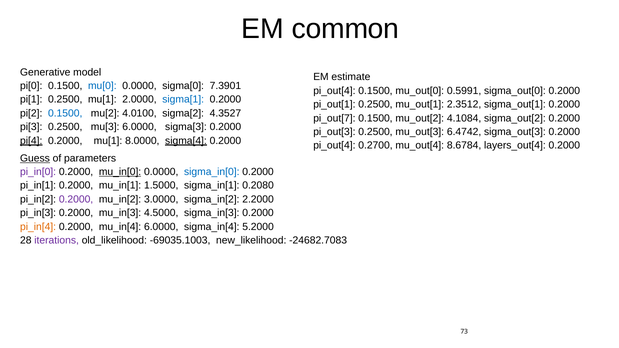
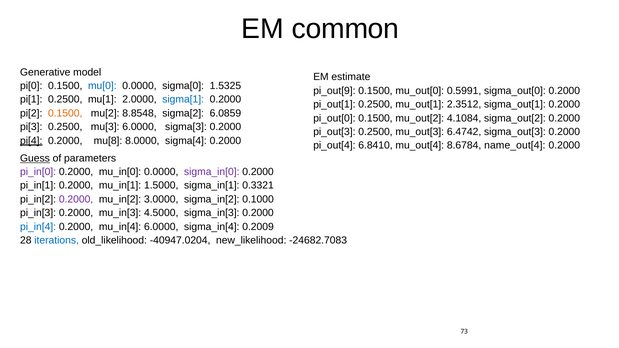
7.3901: 7.3901 -> 1.5325 (225, 86)
pi_out[4: pi_out[4 -> pi_out[9 (334, 91)
0.1500 colour: blue -> orange (65, 113)
4.0100: 4.0100 -> 8.8548 (139, 113)
4.3527: 4.3527 -> 6.0859 (225, 113)
pi_out[7: pi_out[7 -> pi_out[0 (334, 118)
0.2000 mu[1: mu[1 -> mu[8 (108, 141)
sigma[4 underline: present -> none (186, 141)
0.2700: 0.2700 -> 6.8410 (375, 146)
layers_out[4: layers_out[4 -> name_out[4 (515, 146)
mu_in[0 underline: present -> none (120, 172)
sigma_in[0 colour: blue -> purple (212, 172)
0.2080: 0.2080 -> 0.3321 (258, 186)
2.2000: 2.2000 -> 0.1000 (258, 199)
pi_in[4 colour: orange -> blue (38, 227)
5.2000: 5.2000 -> 0.2009 (258, 227)
iterations colour: purple -> blue (57, 241)
-69035.1003: -69035.1003 -> -40947.0204 (180, 241)
